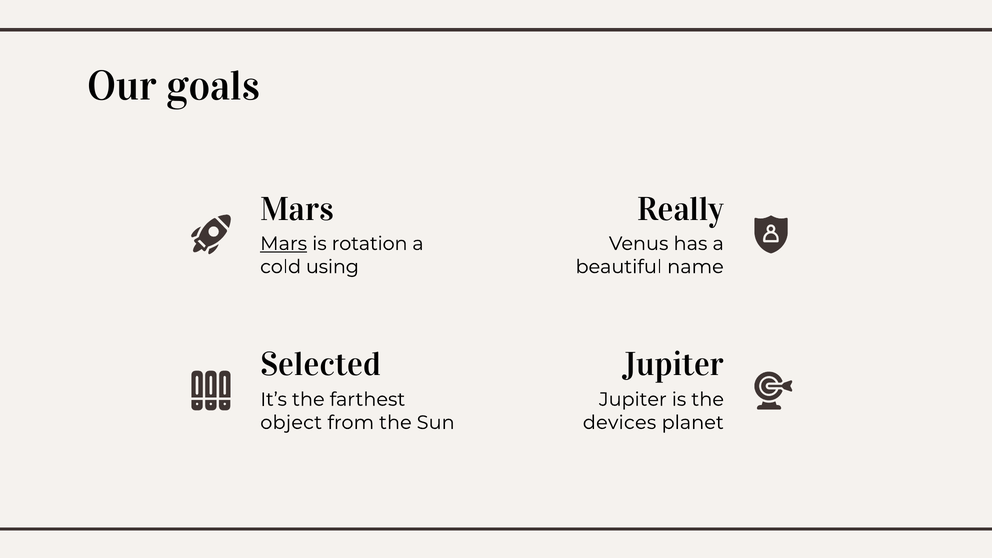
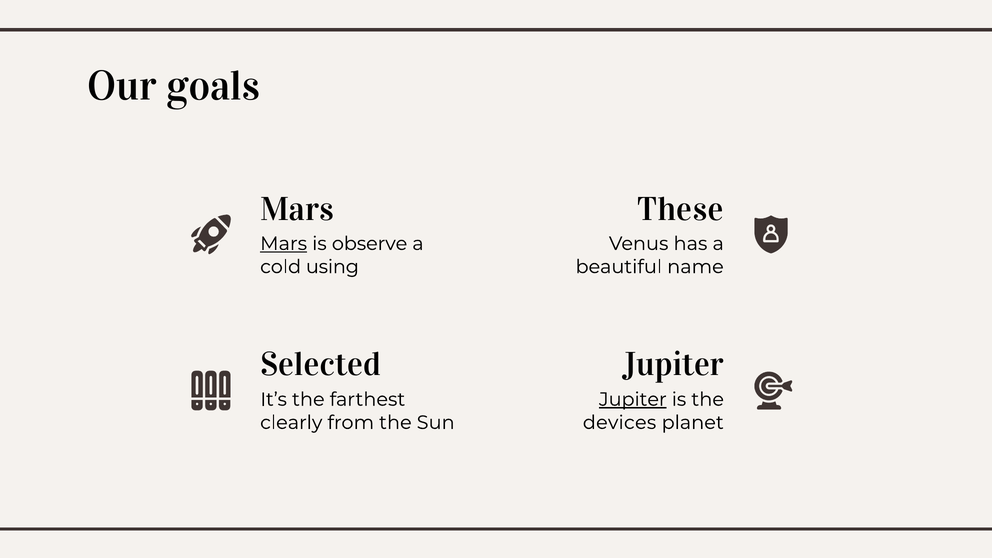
Really: Really -> These (680, 209)
rotation: rotation -> observe (370, 244)
Jupiter underline: none -> present (633, 399)
object: object -> clearly (291, 423)
